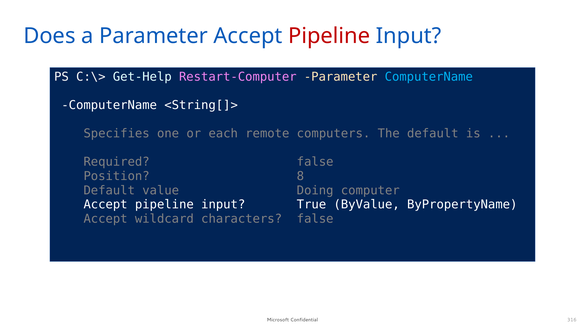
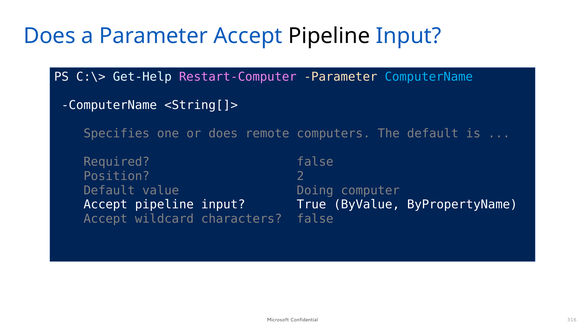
Pipeline colour: red -> black (329, 36)
or each: each -> does (223, 134)
8: 8 -> 2 (300, 176)
